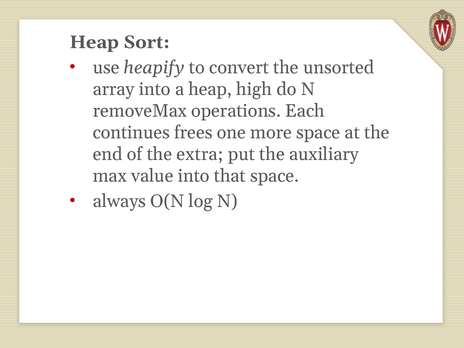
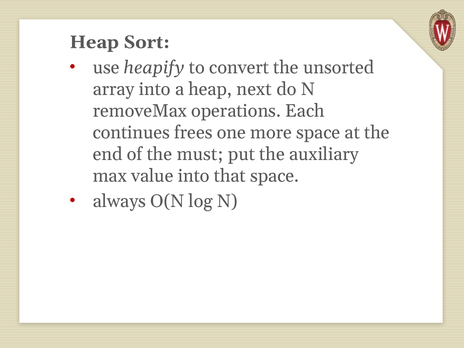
high: high -> next (254, 89)
extra: extra -> must (200, 154)
